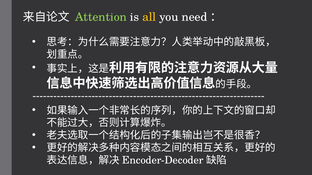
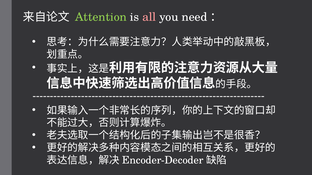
all colour: yellow -> pink (149, 17)
